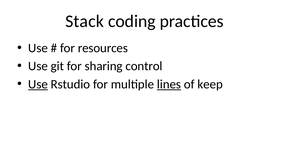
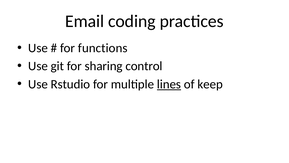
Stack: Stack -> Email (85, 21)
resources: resources -> functions (103, 48)
Use underline: present -> none (38, 84)
